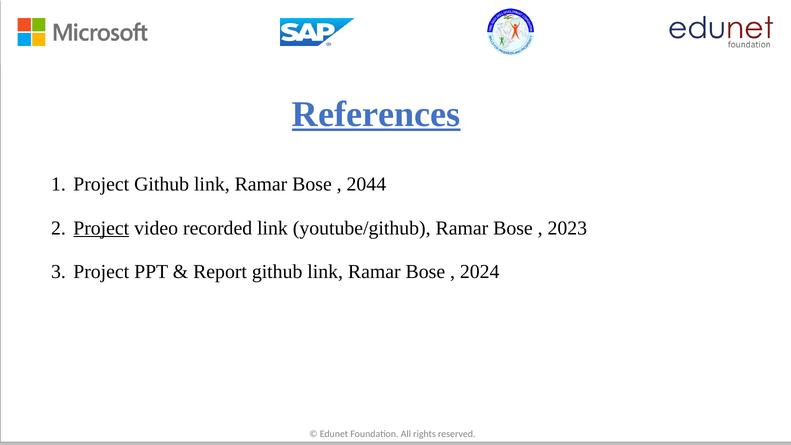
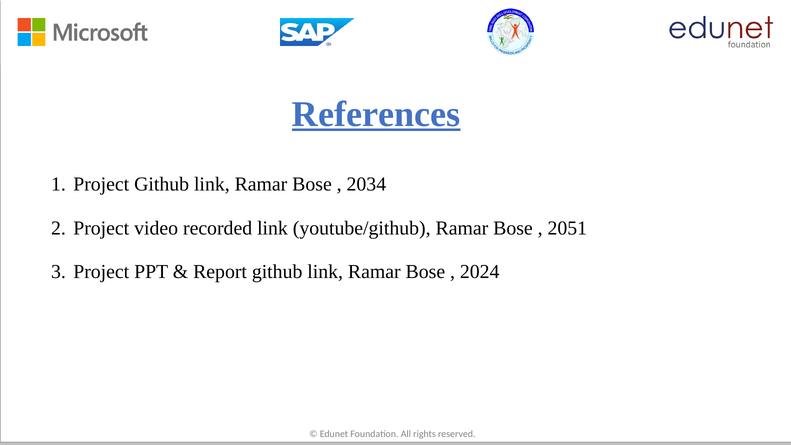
2044: 2044 -> 2034 (366, 184)
Project underline: present -> none (101, 228)
2023: 2023 -> 2051 (567, 228)
